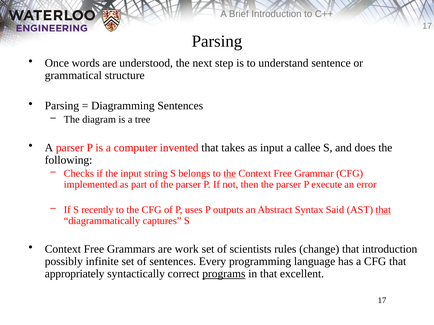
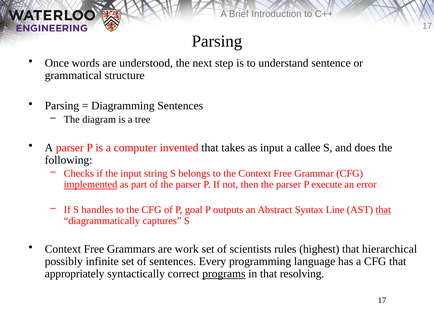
the underline: present -> none (230, 174)
implemented underline: none -> present (91, 185)
recently: recently -> handles (97, 210)
uses: uses -> goal (194, 210)
Said: Said -> Line (335, 210)
change: change -> highest (319, 249)
that introduction: introduction -> hierarchical (390, 249)
excellent: excellent -> resolving (302, 274)
